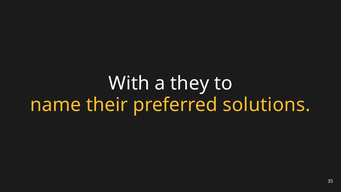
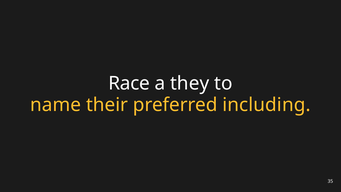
With: With -> Race (129, 83)
solutions: solutions -> including (266, 105)
